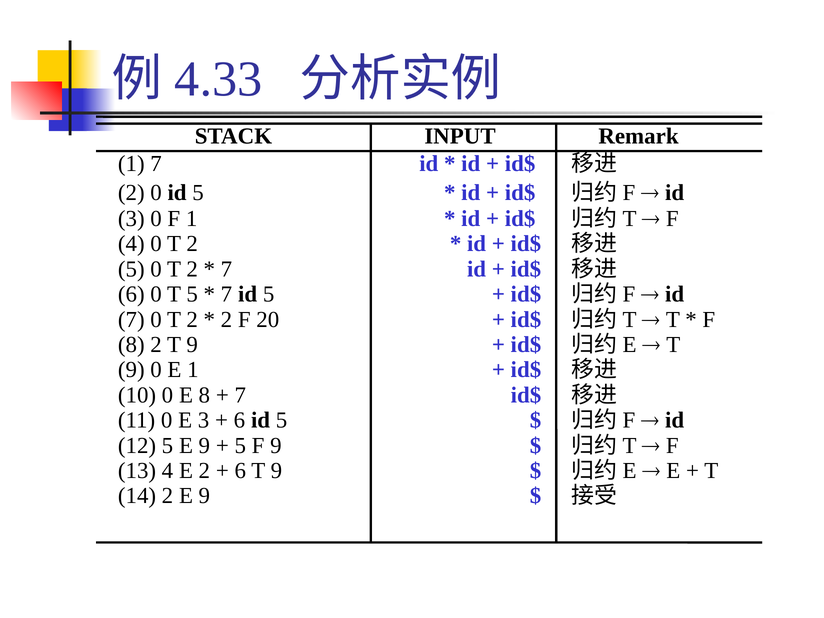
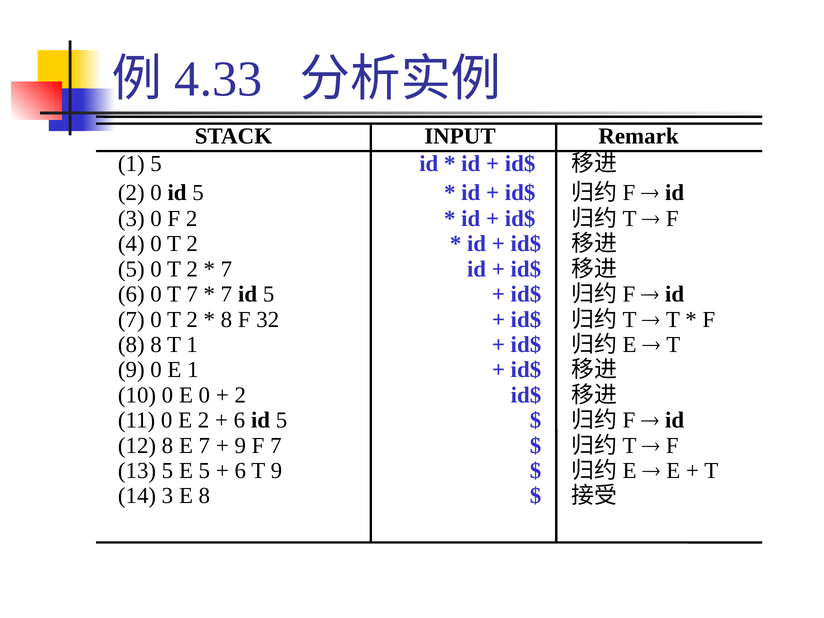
1 7: 7 -> 5 (156, 164)
F 1: 1 -> 2 (192, 219)
T 5: 5 -> 7 (192, 294)
2: 2 -> 8 (226, 319)
20: 20 -> 32 (268, 319)
8 2: 2 -> 8 (156, 345)
9: 9 -> 1 (192, 345)
E 8: 8 -> 0 (204, 395)
7: 7 -> 2 (240, 395)
E 3: 3 -> 2 (204, 420)
12 5: 5 -> 8 (167, 446)
9: 9 -> 7 (204, 446)
5: 5 -> 9 (240, 446)
F 9: 9 -> 7 (276, 446)
13 4: 4 -> 5 (167, 471)
E 2: 2 -> 5 (204, 471)
14 2: 2 -> 3 (167, 496)
9: 9 -> 8 (204, 496)
